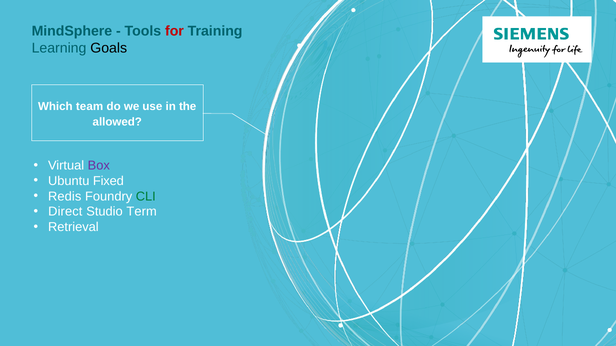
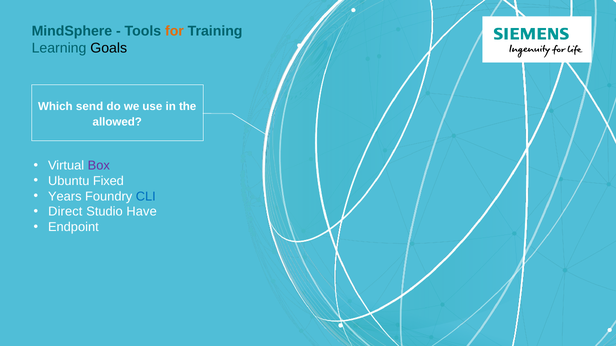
for colour: red -> orange (174, 31)
team: team -> send (90, 107)
Redis: Redis -> Years (65, 197)
CLI colour: green -> blue (146, 197)
Term: Term -> Have (142, 212)
Retrieval: Retrieval -> Endpoint (73, 227)
